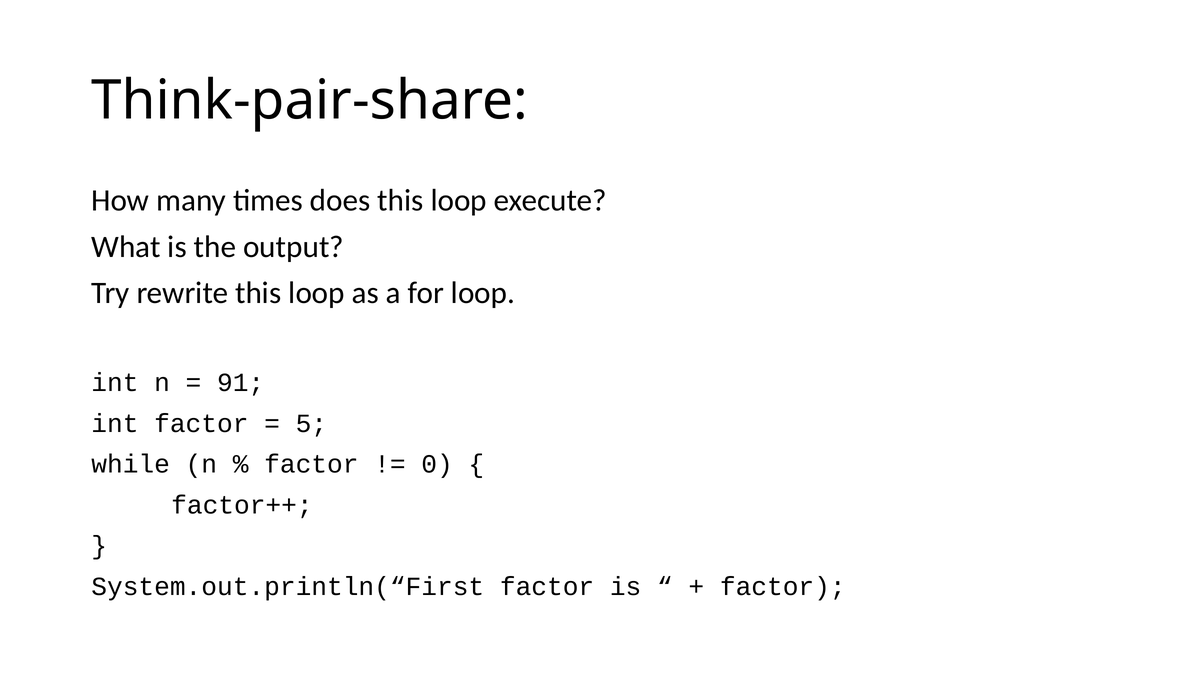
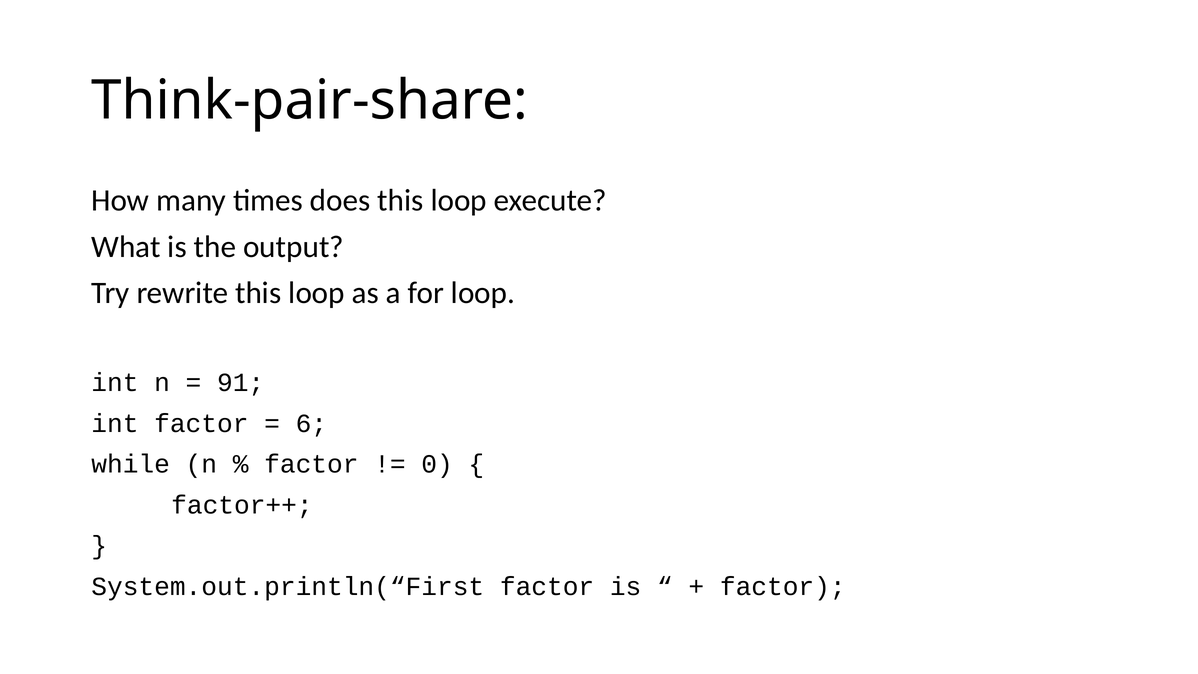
5: 5 -> 6 (311, 423)
